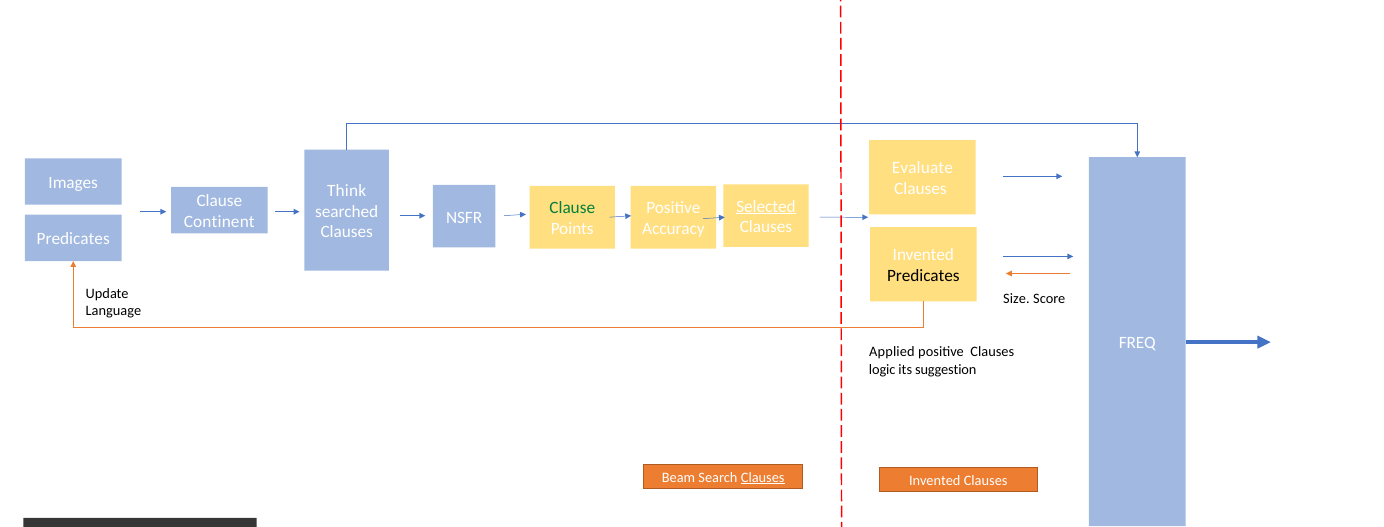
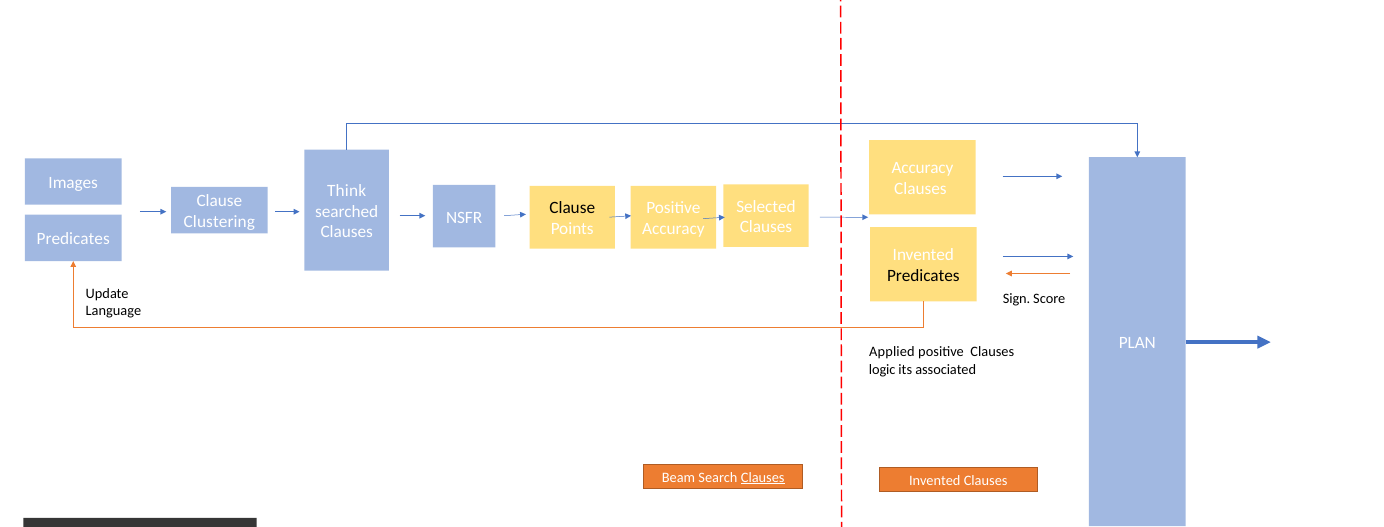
Evaluate: Evaluate -> Accuracy (923, 168)
Selected underline: present -> none (766, 207)
Clause colour: green -> black (572, 208)
Continent: Continent -> Clustering (219, 222)
Size: Size -> Sign (1017, 299)
FREQ: FREQ -> PLAN (1137, 343)
suggestion: suggestion -> associated (946, 370)
